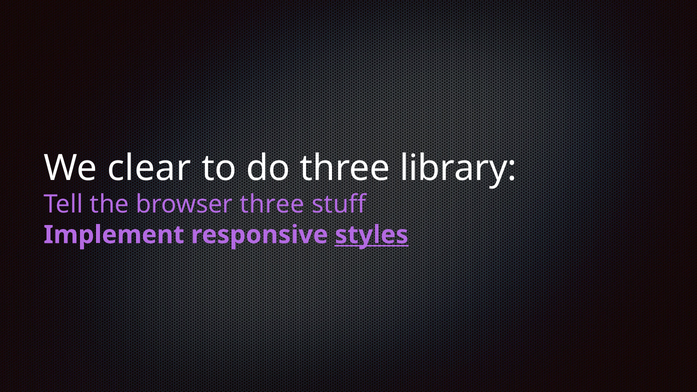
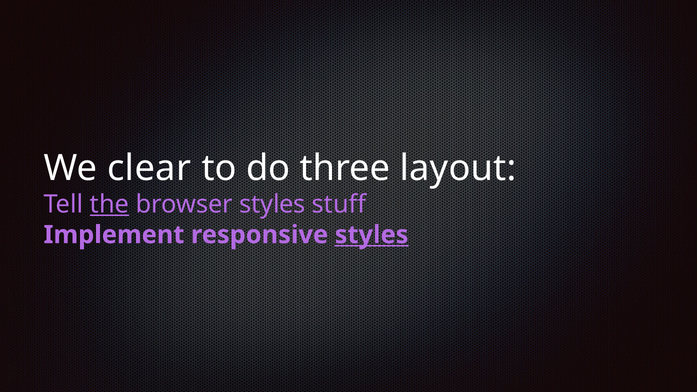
library: library -> layout (458, 168)
the underline: none -> present (109, 204)
browser three: three -> styles (273, 204)
